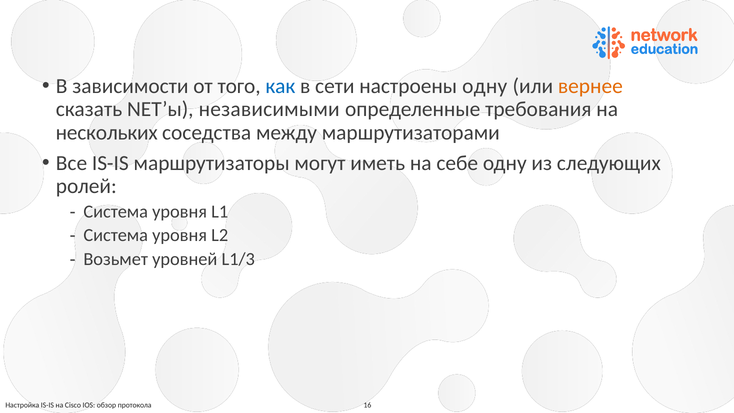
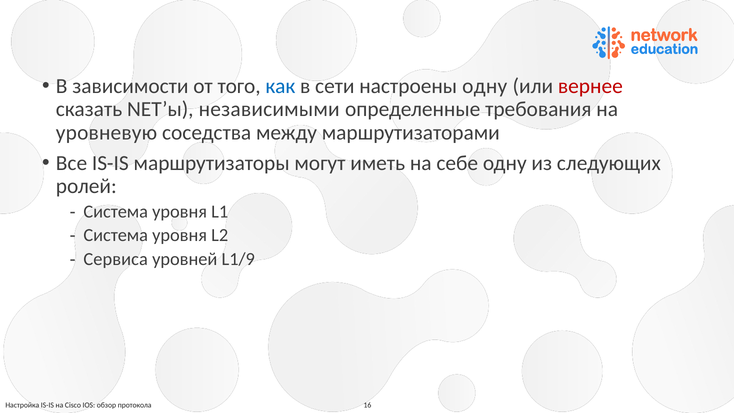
вернее colour: orange -> red (590, 86)
нескольких: нескольких -> уровневую (106, 132)
Возьмет: Возьмет -> Сервиса (116, 259)
L1/3: L1/3 -> L1/9 (238, 259)
